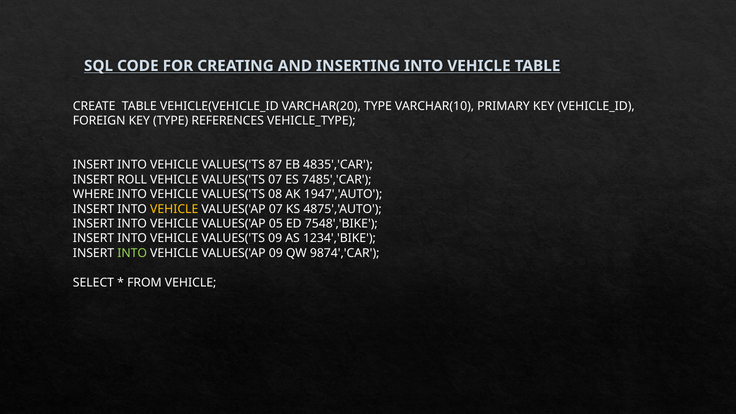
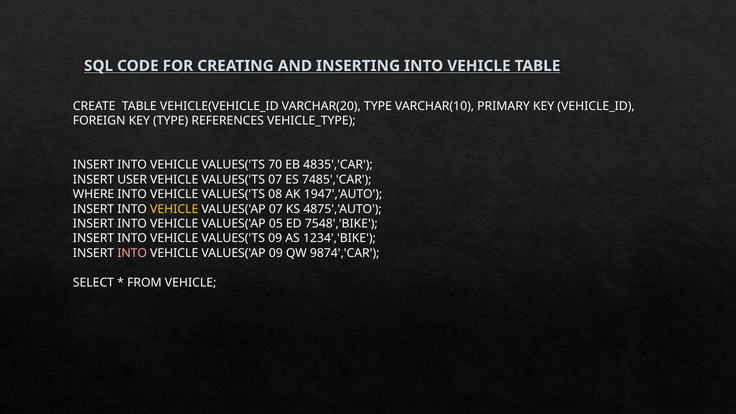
87: 87 -> 70 (275, 165)
ROLL: ROLL -> USER (132, 180)
INTO colour: light green -> pink (132, 253)
